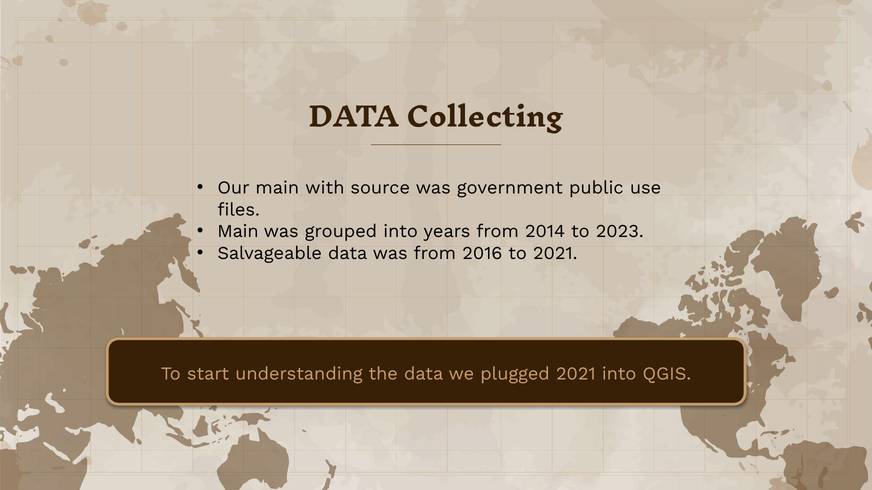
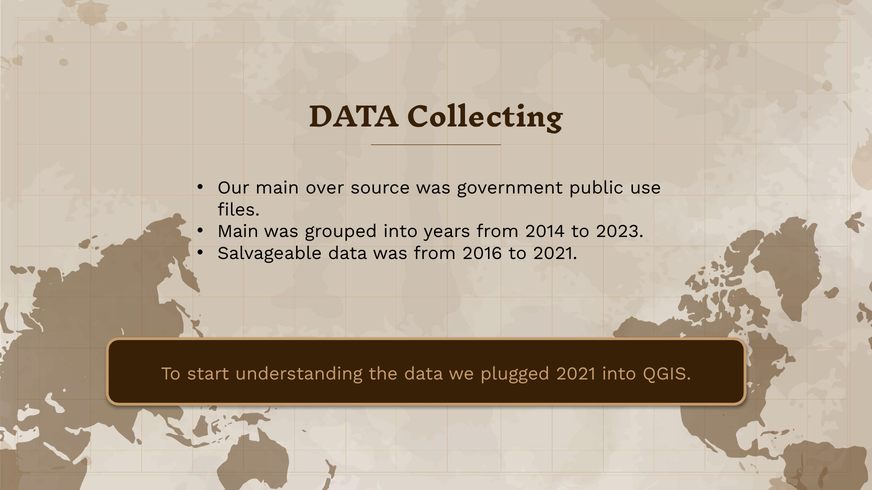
with: with -> over (325, 188)
